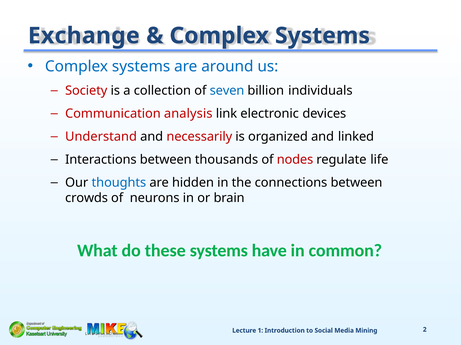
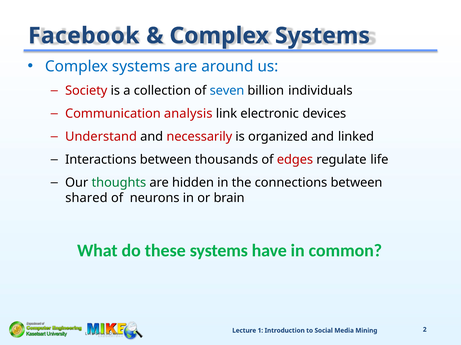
Exchange: Exchange -> Facebook (84, 36)
nodes: nodes -> edges (295, 160)
thoughts colour: blue -> green (119, 183)
crowds: crowds -> shared (86, 199)
